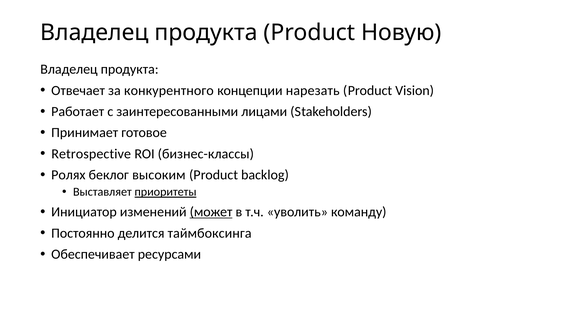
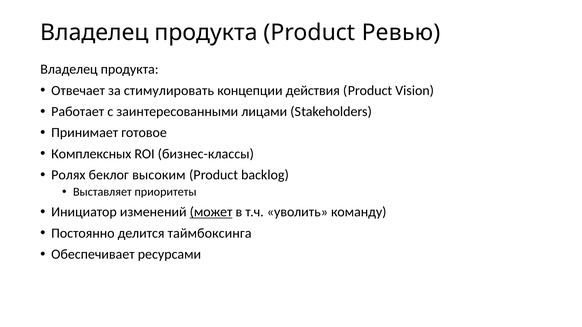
Новую: Новую -> Ревью (401, 32)
конкурентного: конкурентного -> стимулировать (169, 91)
нарезать: нарезать -> действия (313, 91)
Retrospective: Retrospective -> Комплексных (91, 154)
приоритеты underline: present -> none (166, 192)
